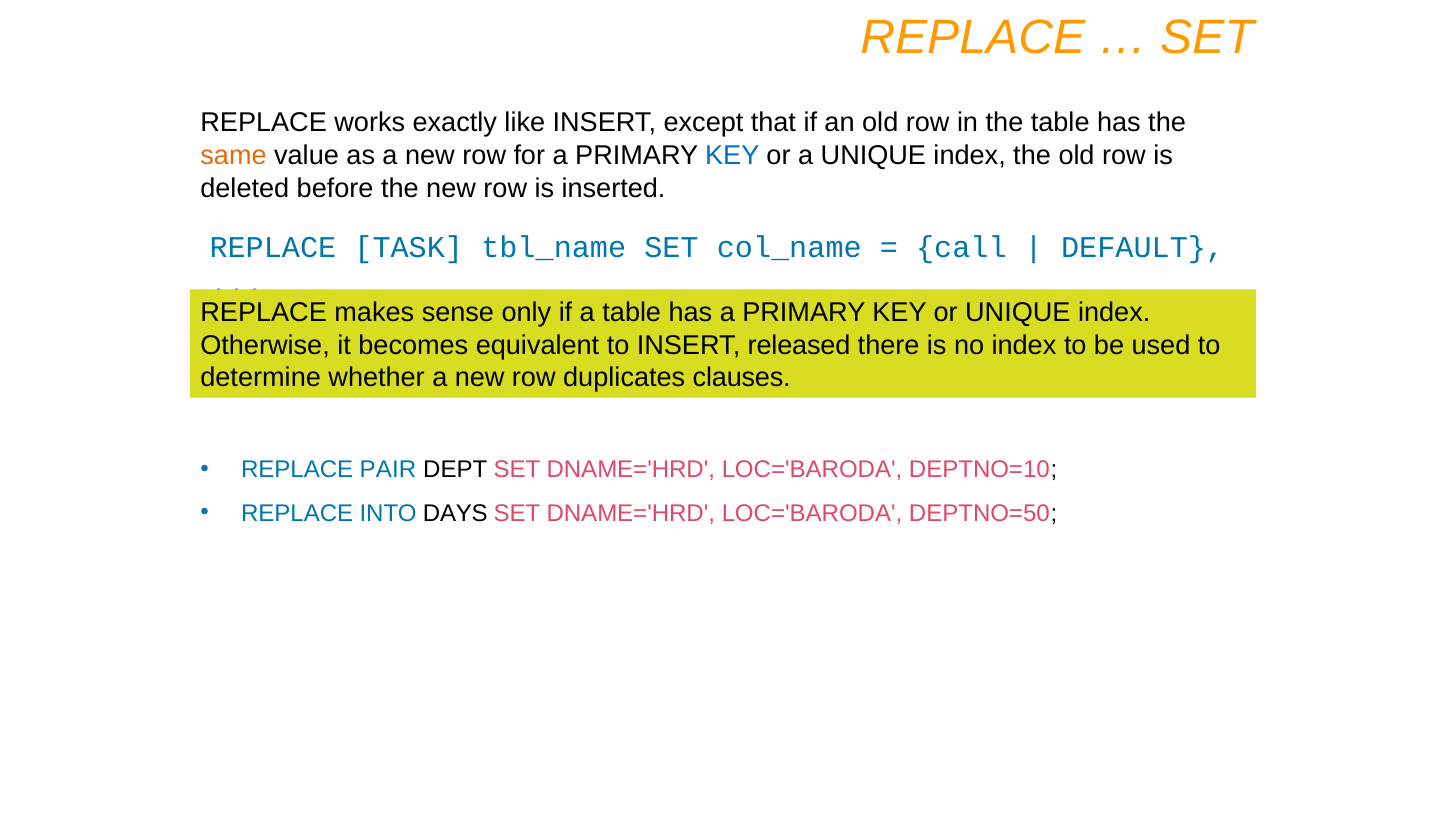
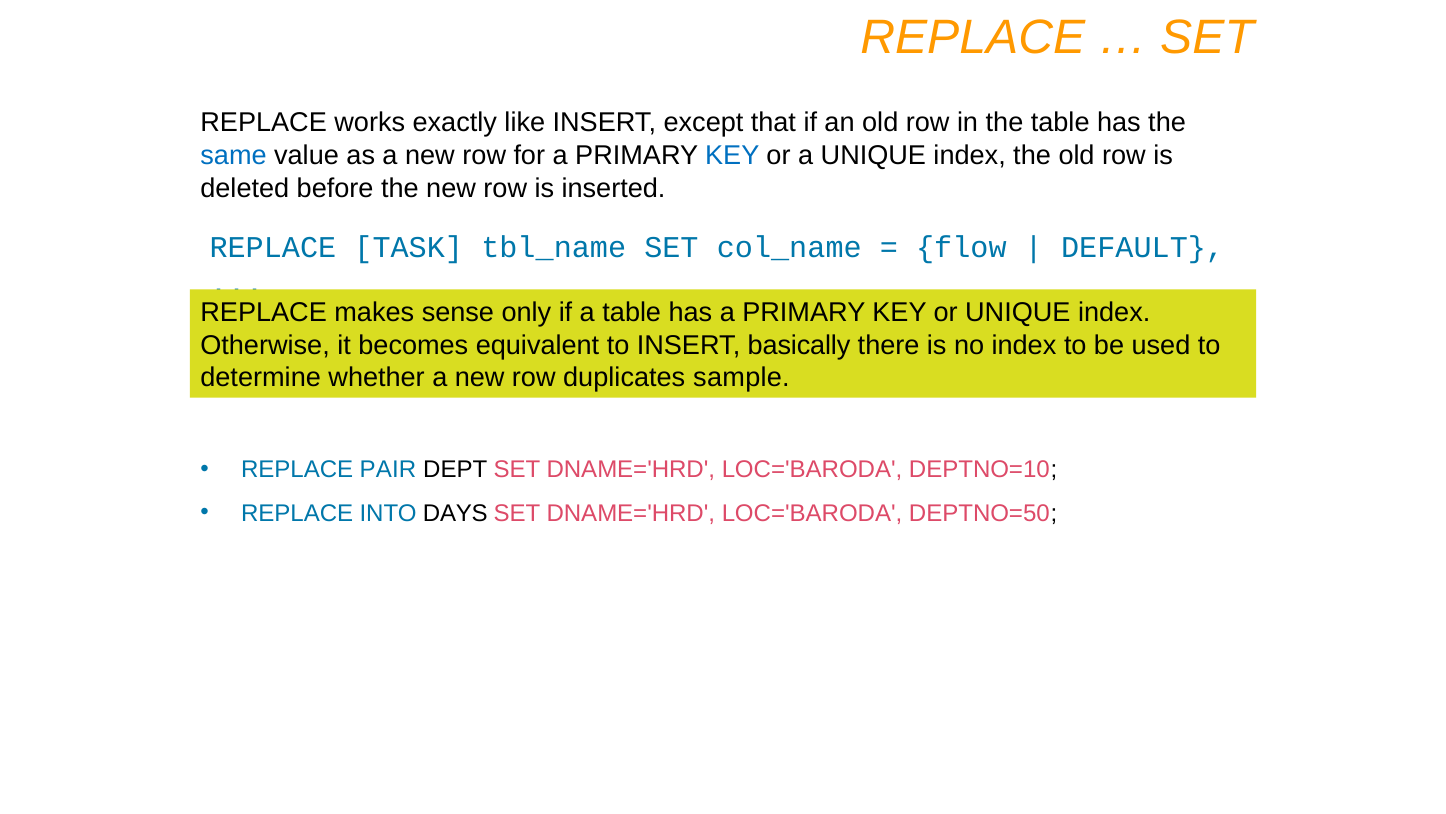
same colour: orange -> blue (234, 155)
call: call -> flow (961, 247)
released: released -> basically (799, 345)
clauses: clauses -> sample (741, 378)
